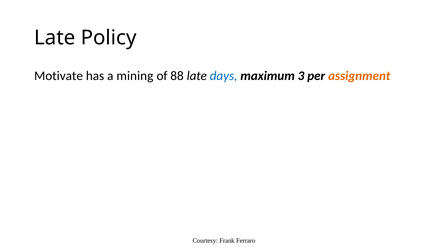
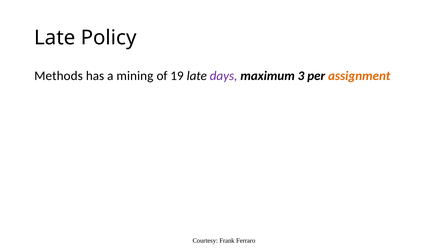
Motivate: Motivate -> Methods (59, 76)
88: 88 -> 19 (177, 76)
days colour: blue -> purple (224, 76)
